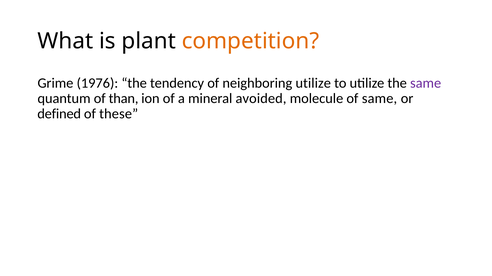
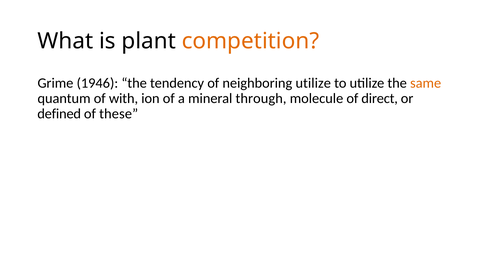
1976: 1976 -> 1946 (97, 83)
same colour: purple -> orange (426, 83)
than: than -> with (124, 99)
avoided: avoided -> through (261, 99)
of same: same -> direct (380, 99)
